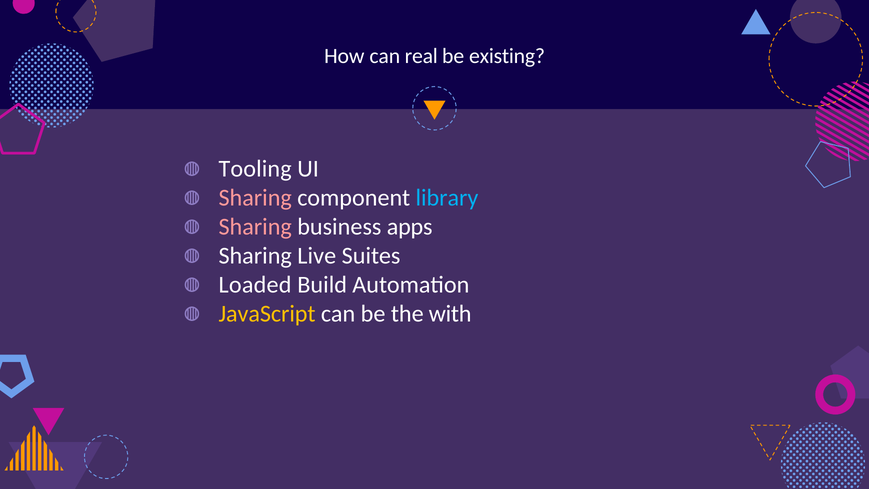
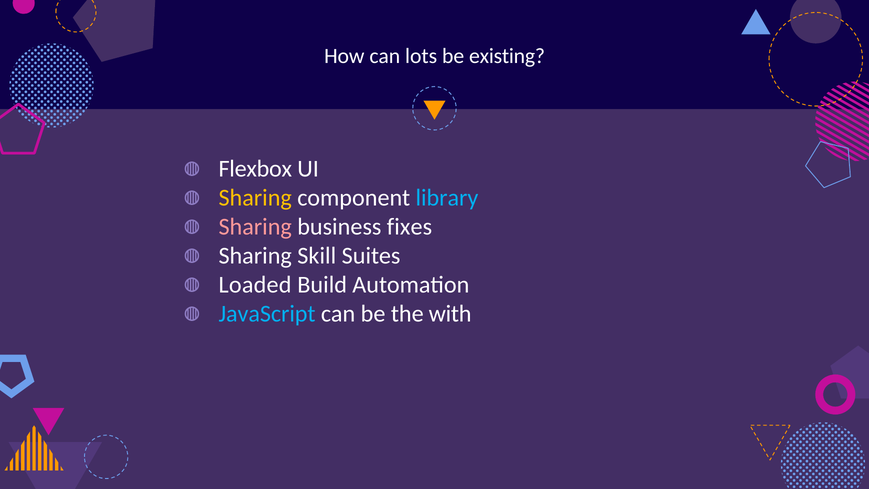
real: real -> lots (421, 56)
Tooling: Tooling -> Flexbox (255, 169)
Sharing colour: pink -> yellow (255, 198)
apps: apps -> fixes (409, 227)
Live: Live -> Skill (317, 256)
JavaScript colour: yellow -> light blue (267, 314)
